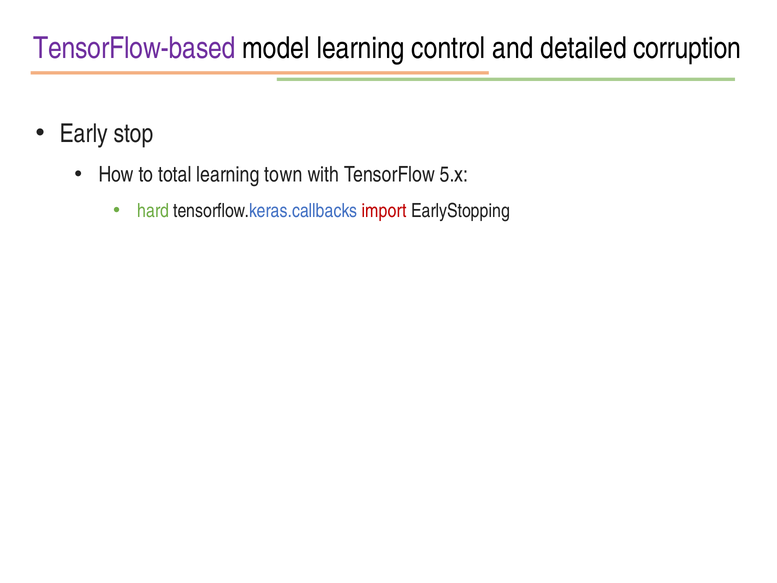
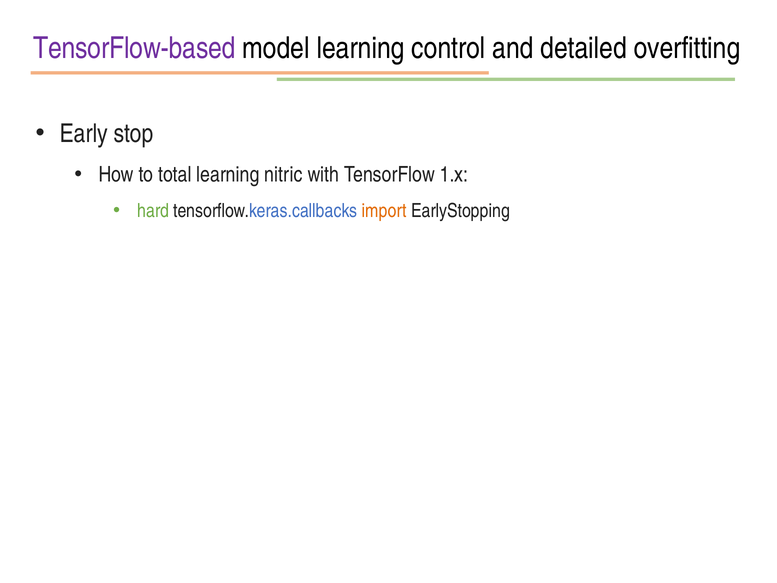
corruption: corruption -> overfitting (687, 48)
town: town -> nitric (283, 175)
5.x: 5.x -> 1.x (454, 175)
import colour: red -> orange (384, 211)
